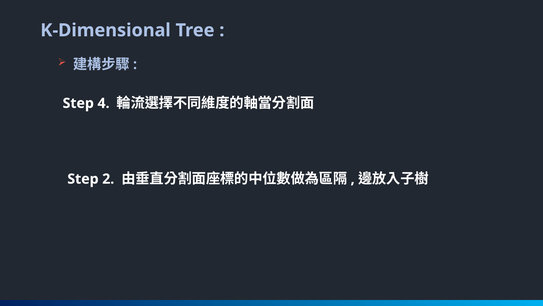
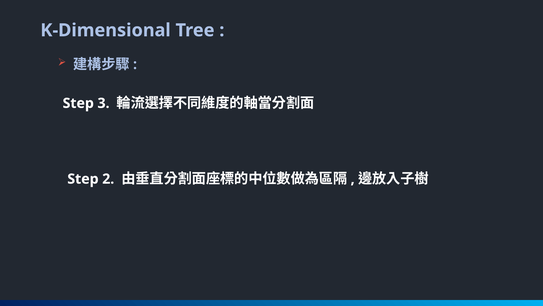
4: 4 -> 3 (104, 103)
